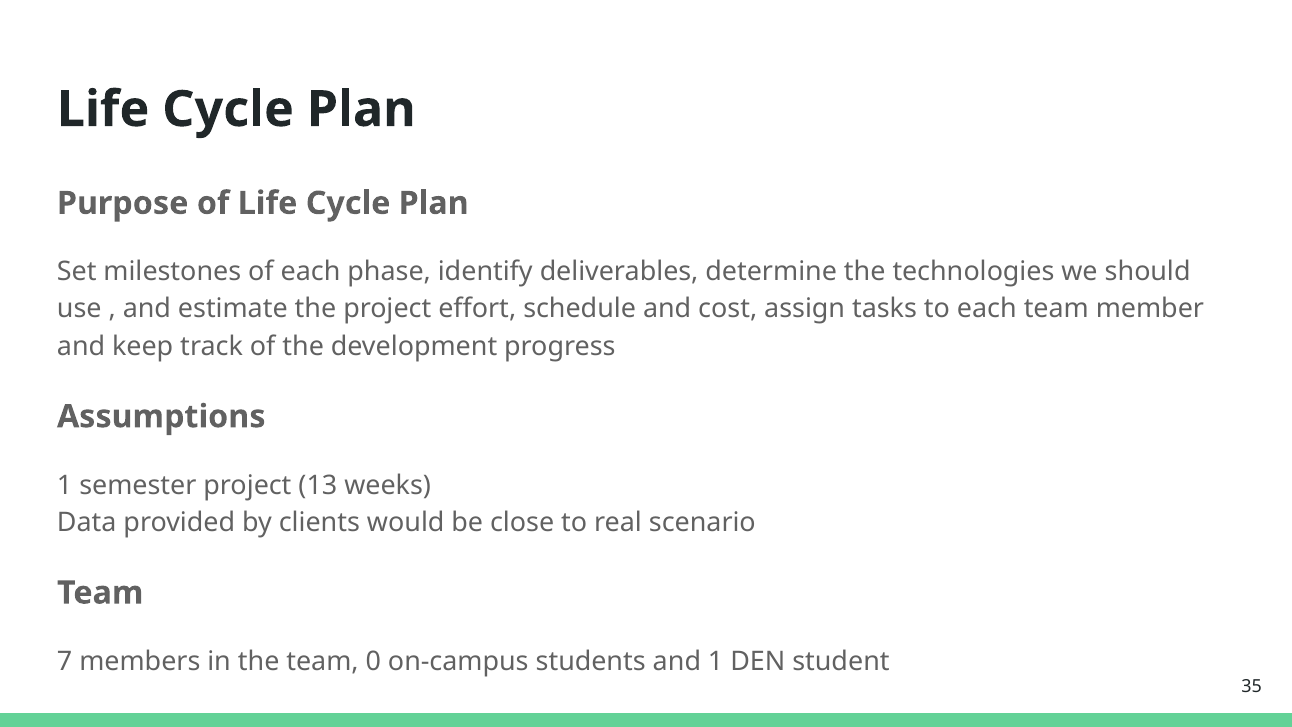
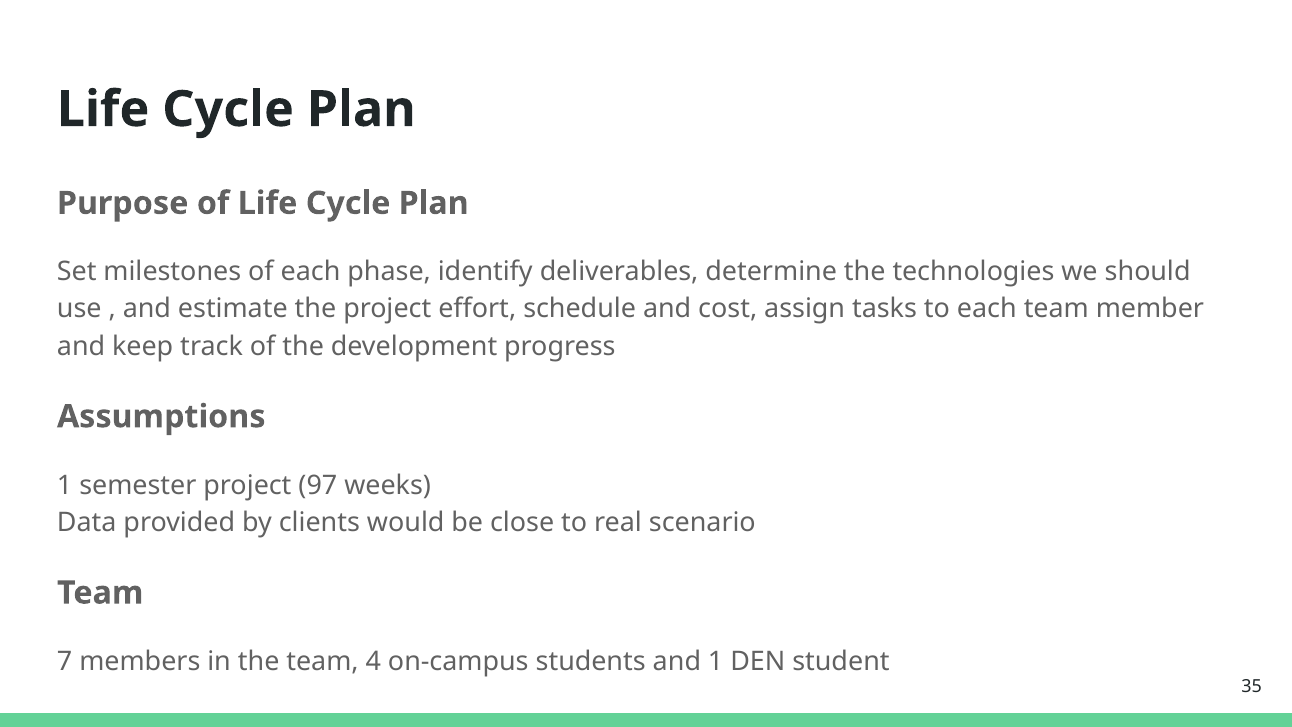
13: 13 -> 97 (318, 485)
0: 0 -> 4 (373, 661)
